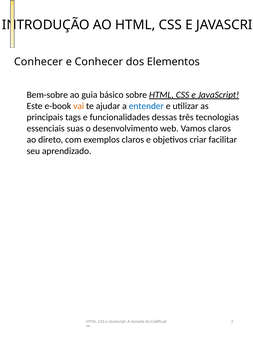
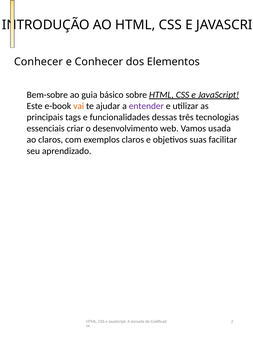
entender colour: blue -> purple (146, 106)
suas: suas -> criar (75, 129)
Vamos claros: claros -> usada (220, 129)
ao direto: direto -> claros (51, 140)
criar: criar -> suas (198, 140)
